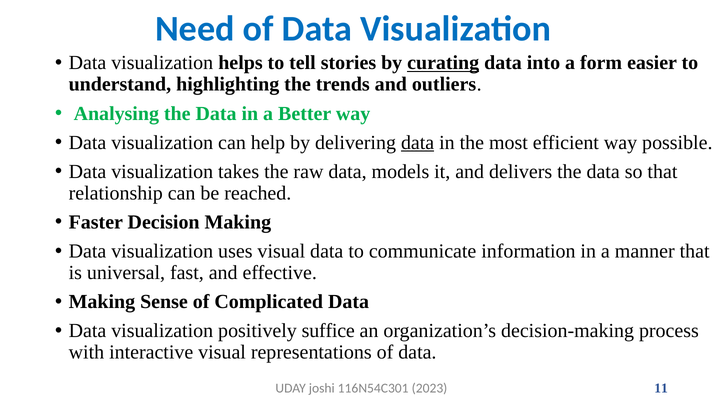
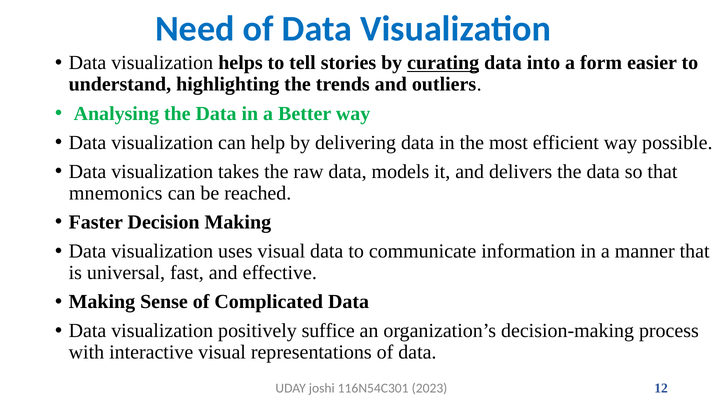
data underline: present -> none (418, 143)
relationship: relationship -> mnemonics (116, 193)
11: 11 -> 12 (661, 389)
